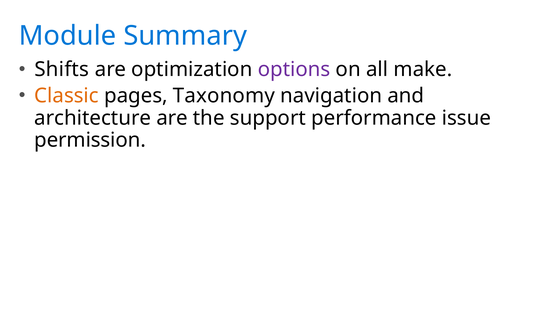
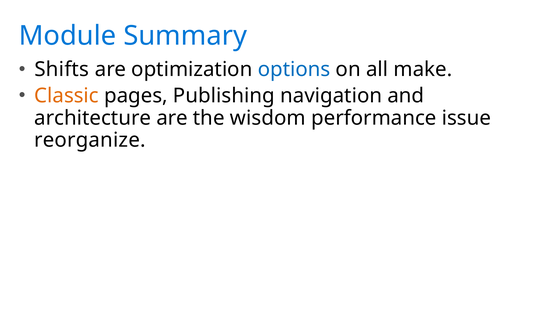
options colour: purple -> blue (294, 69)
Taxonomy: Taxonomy -> Publishing (224, 96)
support: support -> wisdom (268, 118)
permission: permission -> reorganize (90, 140)
